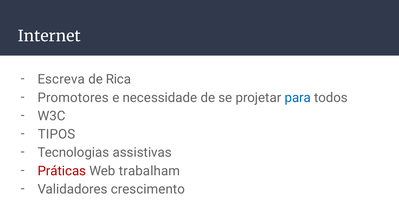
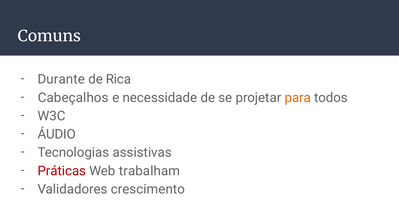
Internet: Internet -> Comuns (49, 36)
Escreva: Escreva -> Durante (61, 79)
Promotores: Promotores -> Cabeçalhos (73, 98)
para colour: blue -> orange (298, 98)
TIPOS: TIPOS -> ÁUDIO (57, 135)
